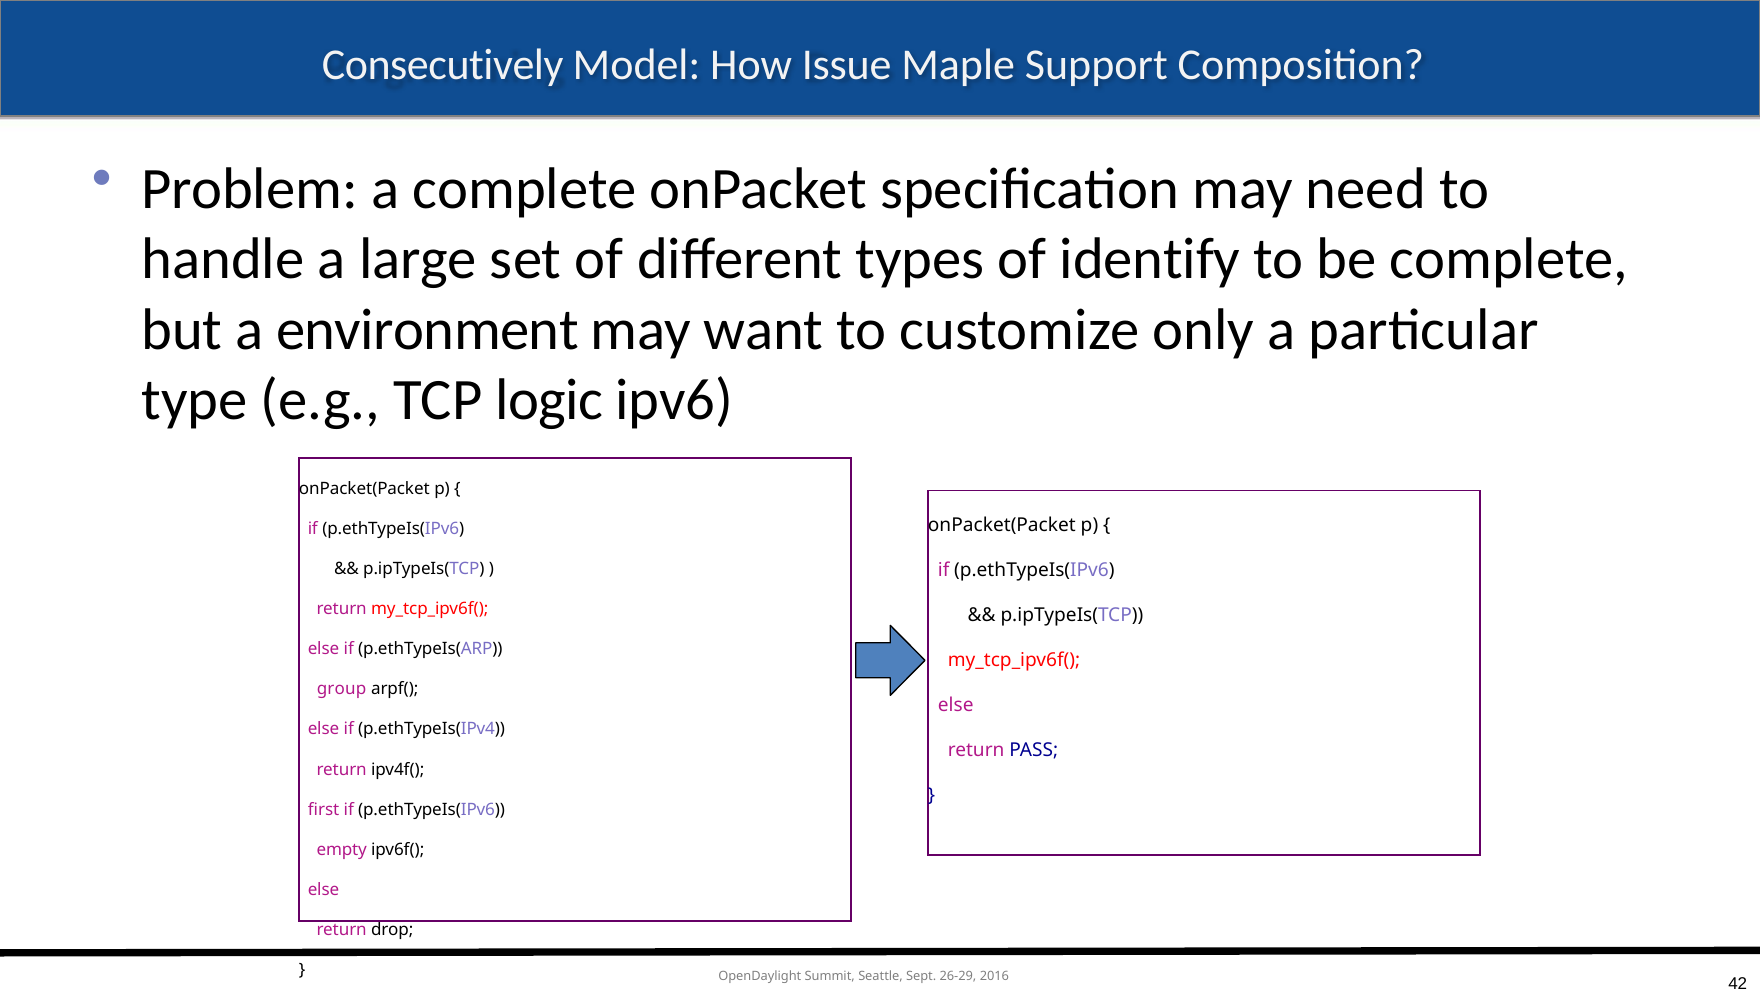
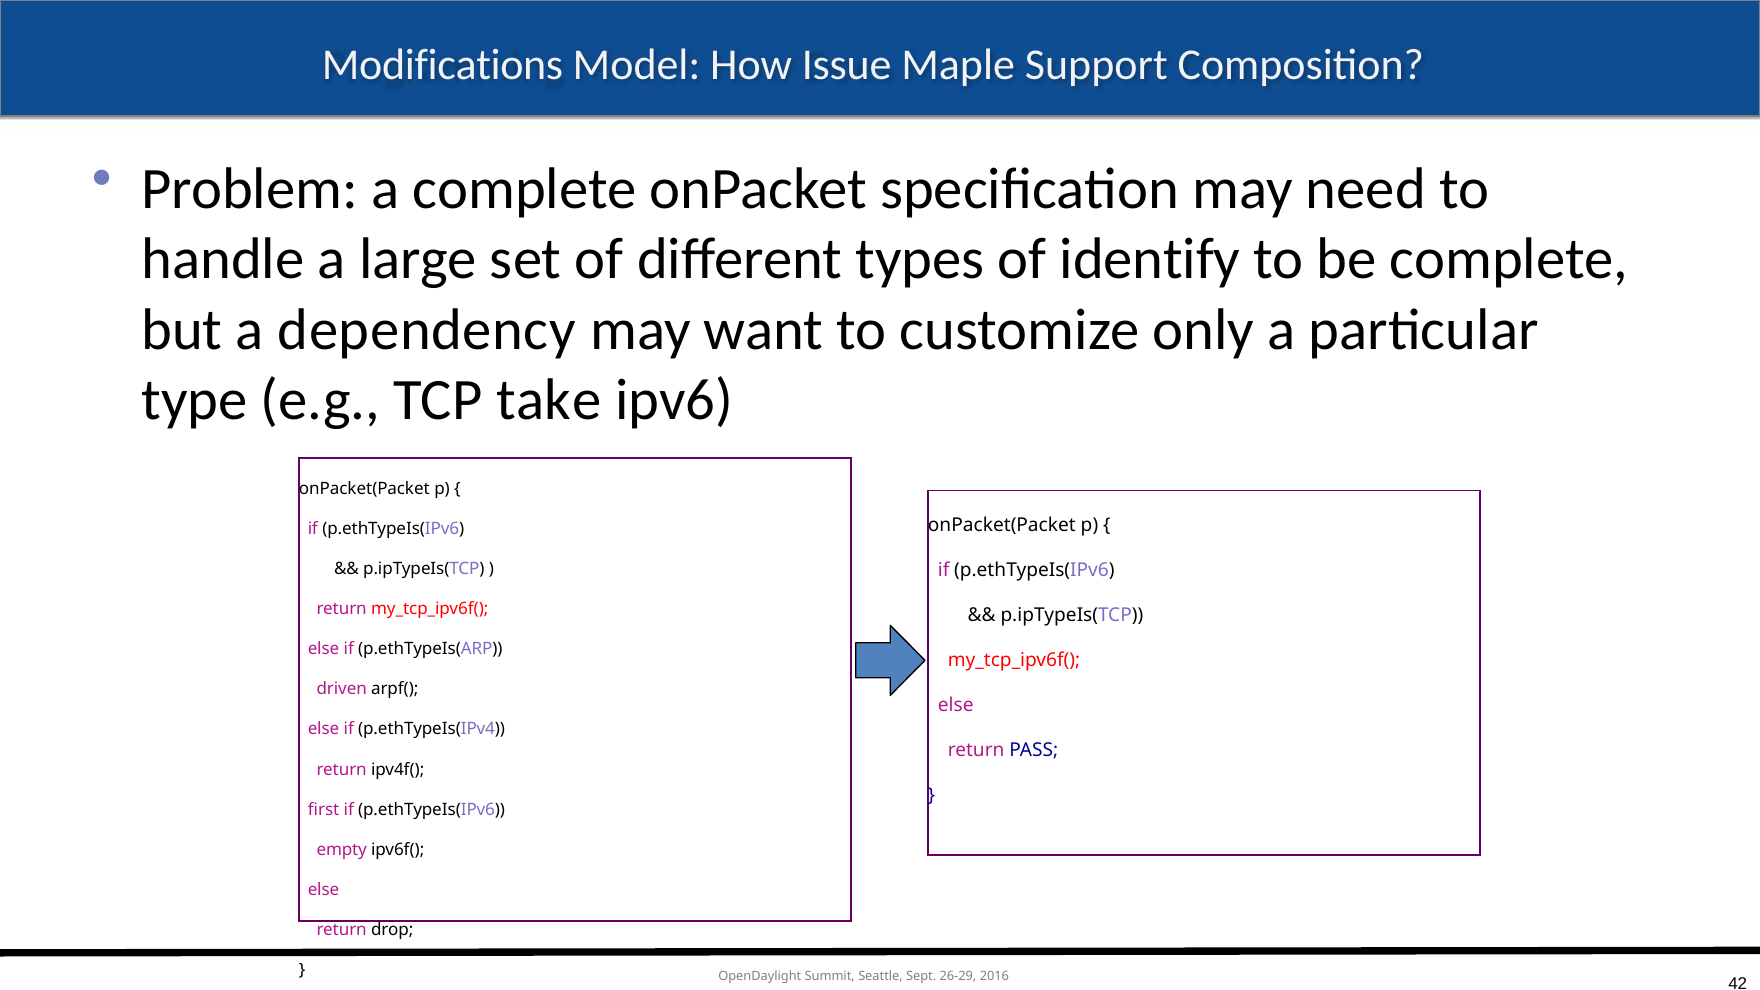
Consecutively: Consecutively -> Modifications (443, 65)
environment: environment -> dependency (427, 330)
logic: logic -> take (549, 400)
group: group -> driven (342, 689)
